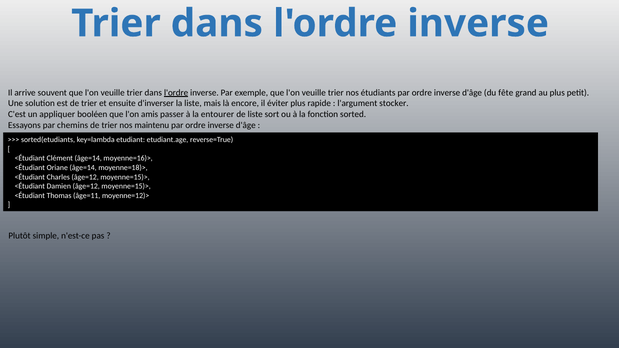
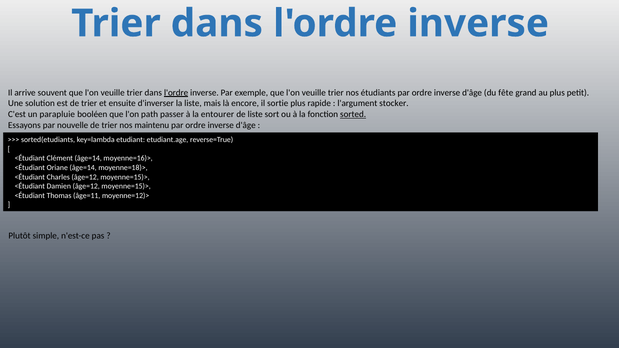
éviter: éviter -> sortie (278, 103)
appliquer: appliquer -> parapluie (57, 114)
amis: amis -> path (150, 114)
sorted underline: none -> present (353, 114)
chemins: chemins -> nouvelle (73, 125)
